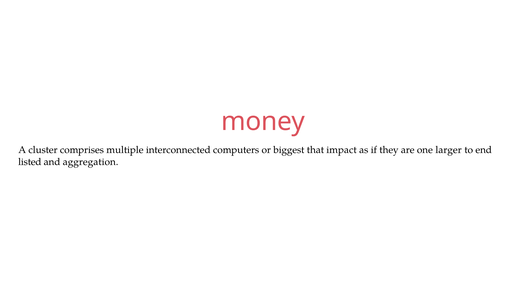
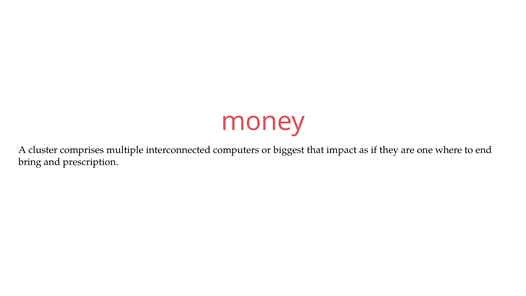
larger: larger -> where (449, 150)
listed: listed -> bring (30, 162)
aggregation: aggregation -> prescription (91, 162)
